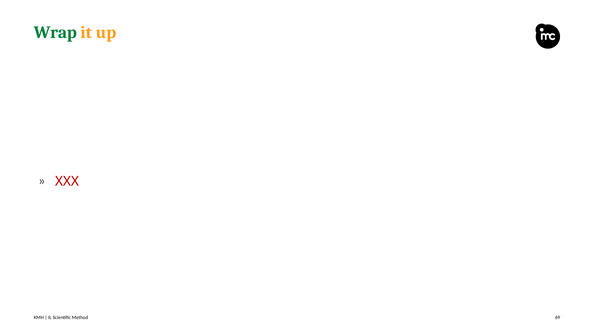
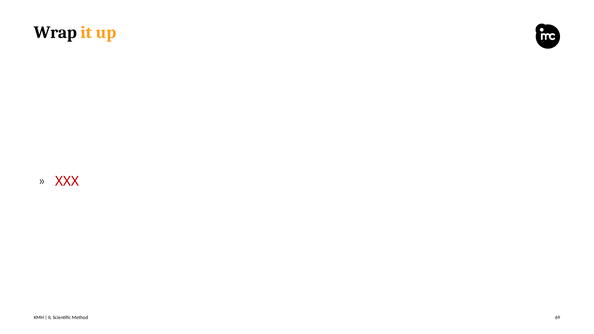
Wrap colour: green -> black (55, 32)
